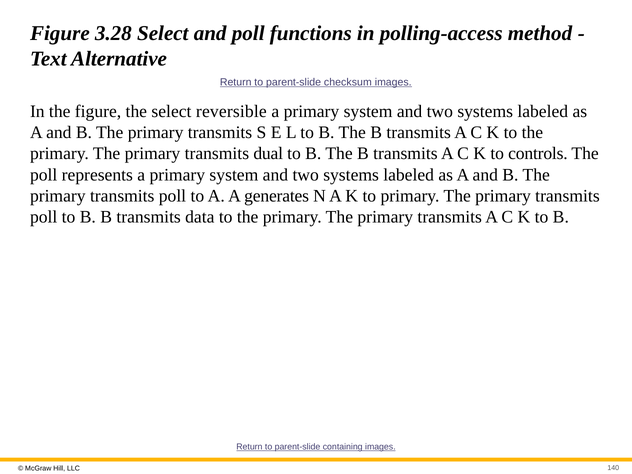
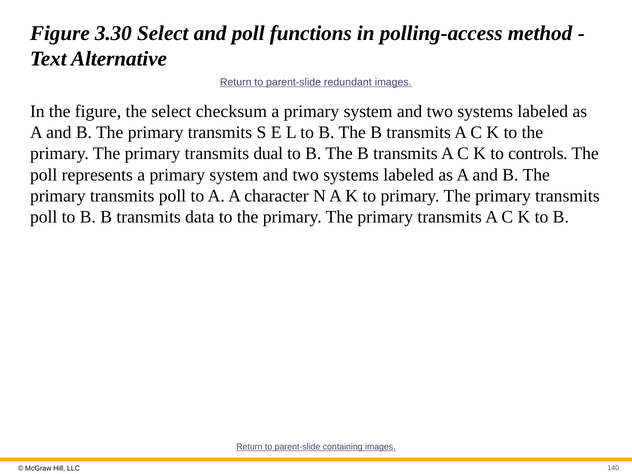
3.28: 3.28 -> 3.30 (113, 33)
checksum: checksum -> redundant (348, 82)
reversible: reversible -> checksum (231, 111)
generates: generates -> character (277, 196)
